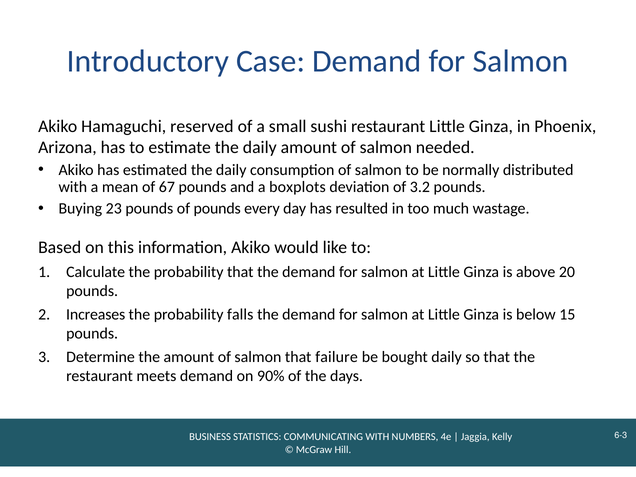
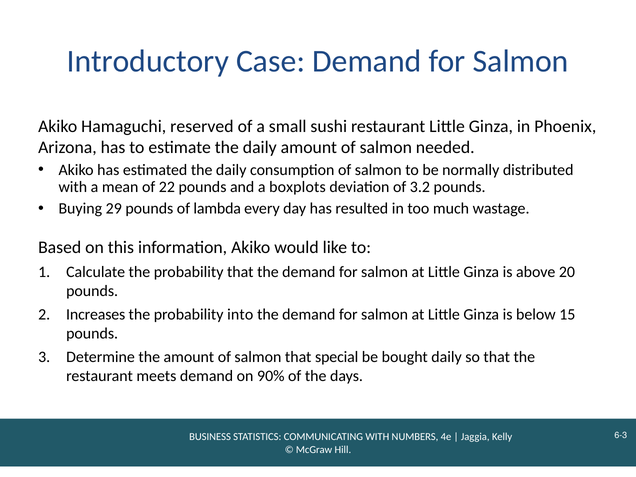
67: 67 -> 22 (167, 187)
23: 23 -> 29 (114, 209)
of pounds: pounds -> lambda (217, 209)
falls: falls -> into (240, 315)
failure: failure -> special (337, 357)
